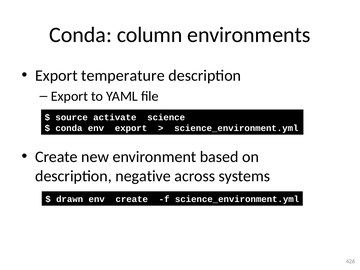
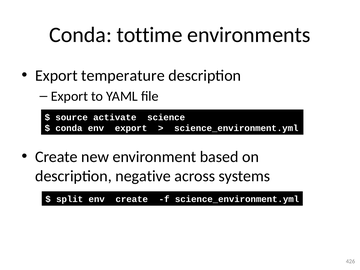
column: column -> tottime (150, 35)
drawn: drawn -> split (70, 199)
